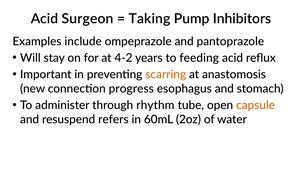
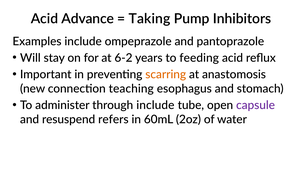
Surgeon: Surgeon -> Advance (88, 19)
4-2: 4-2 -> 6-2 (123, 58)
progress: progress -> teaching (131, 88)
through rhythm: rhythm -> include (155, 105)
capsule colour: orange -> purple (256, 105)
